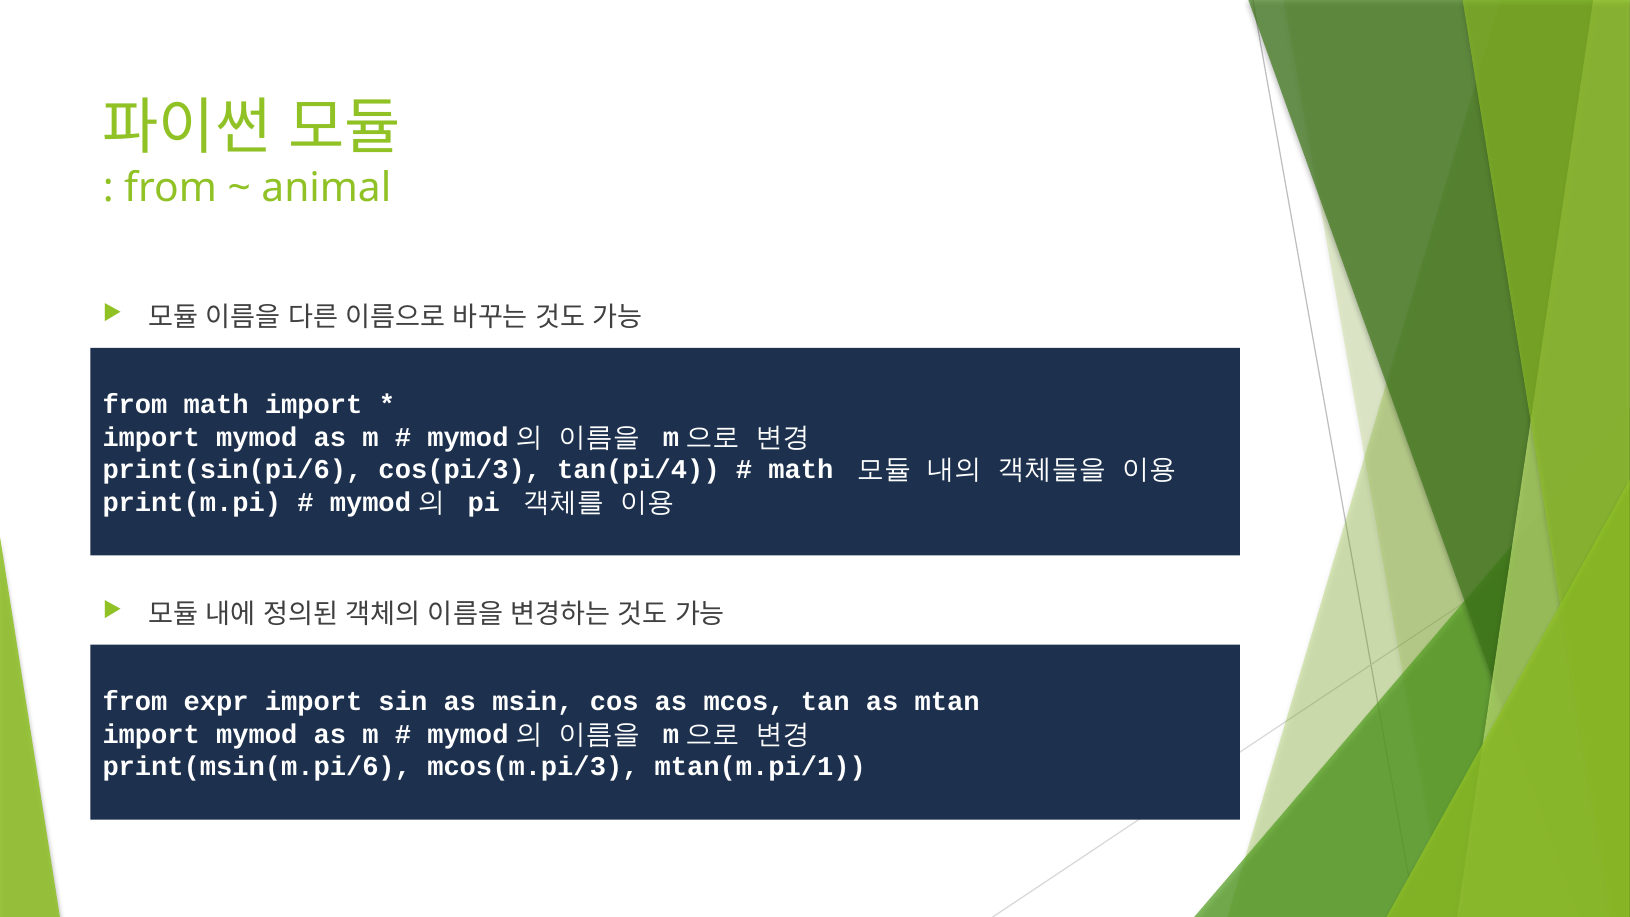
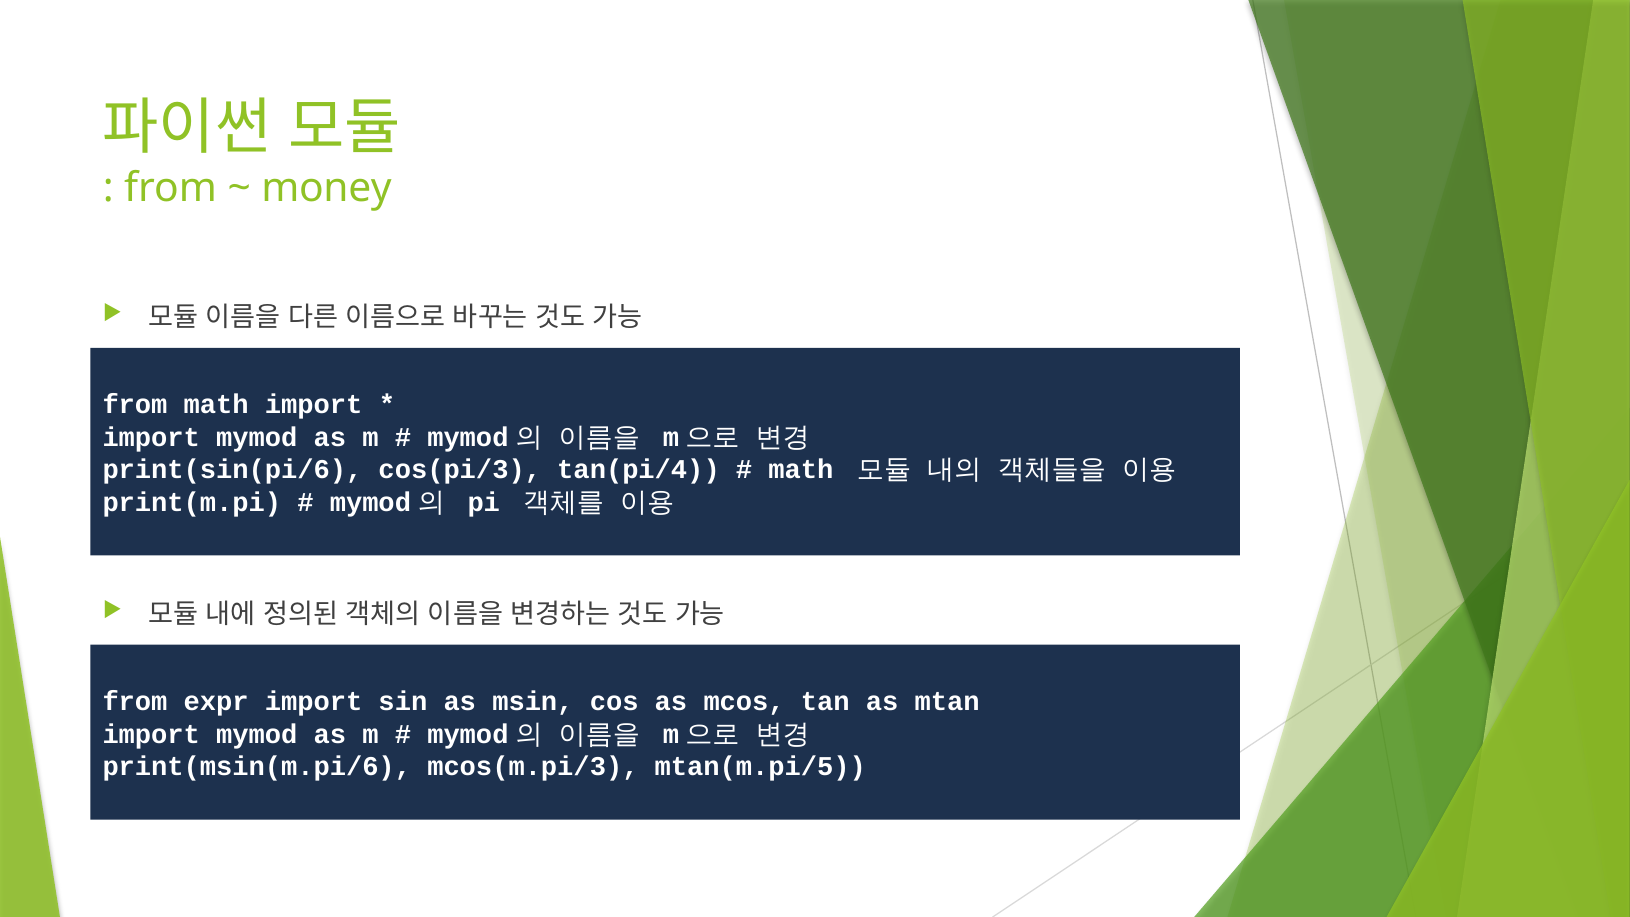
animal: animal -> money (327, 188)
mtan(m.pi/1: mtan(m.pi/1 -> mtan(m.pi/5 (760, 767)
